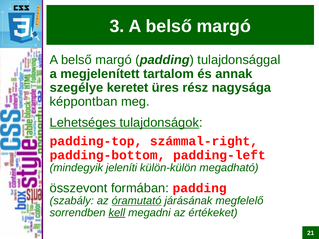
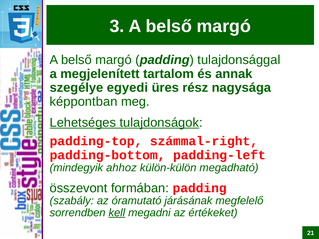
keretet: keretet -> egyedi (127, 88)
jeleníti: jeleníti -> ahhoz (121, 168)
óramutató underline: present -> none (137, 201)
